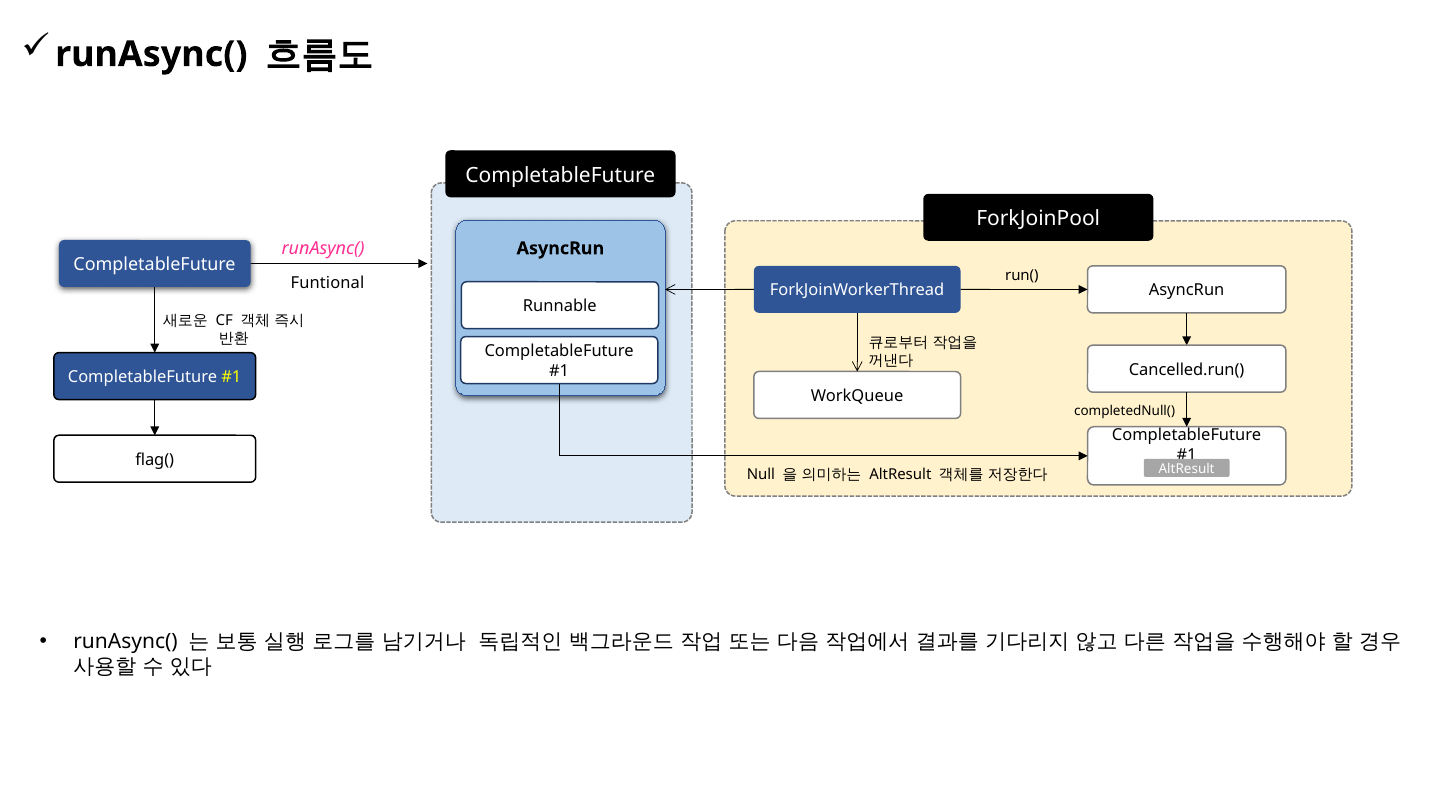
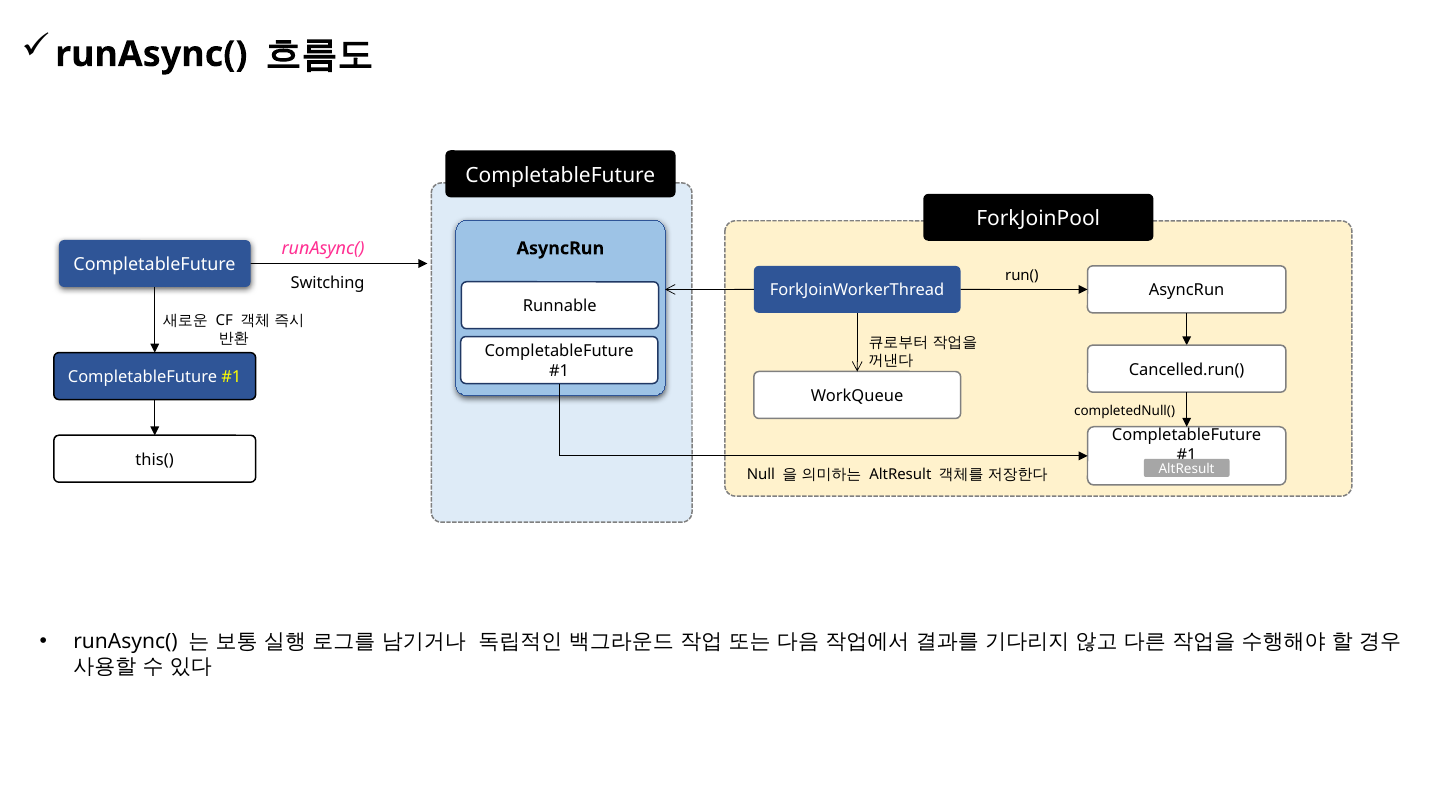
Funtional: Funtional -> Switching (328, 283)
flag(: flag( -> this( (155, 460)
